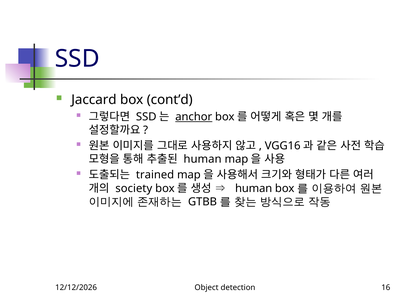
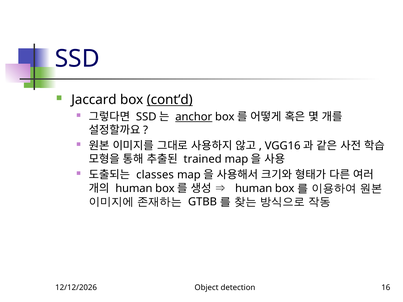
cont’d underline: none -> present (170, 100)
human: human -> trained (203, 159)
trained: trained -> classes (155, 175)
society: society -> human (134, 188)
